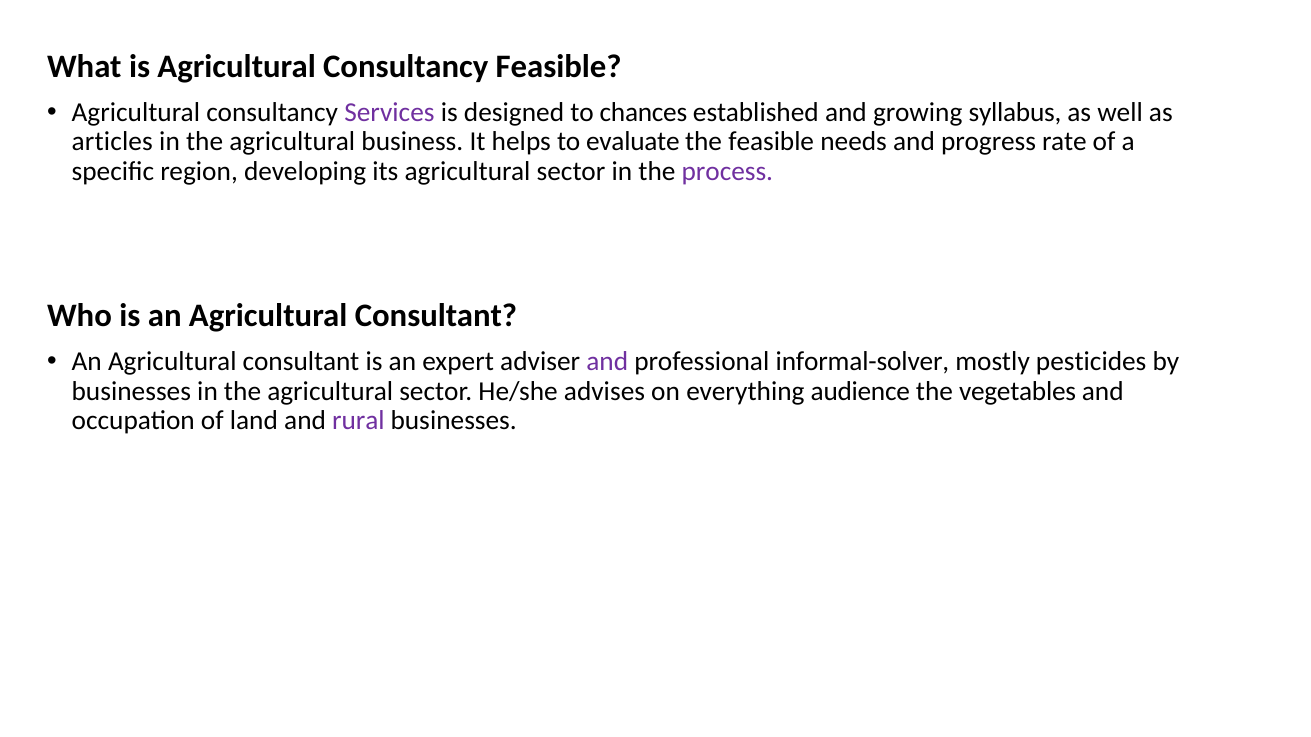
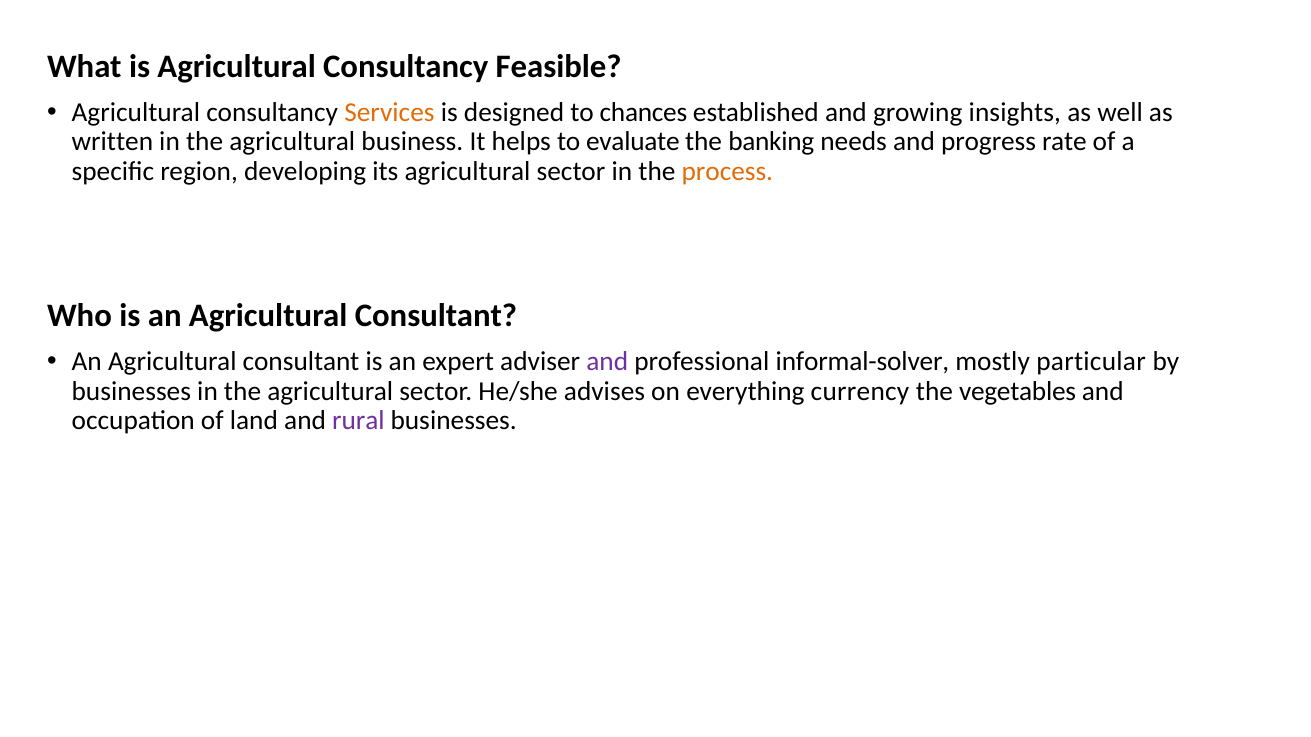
Services colour: purple -> orange (389, 112)
syllabus: syllabus -> insights (1015, 112)
articles: articles -> written (112, 142)
the feasible: feasible -> banking (771, 142)
process colour: purple -> orange (727, 172)
pesticides: pesticides -> particular (1091, 362)
audience: audience -> currency (860, 391)
